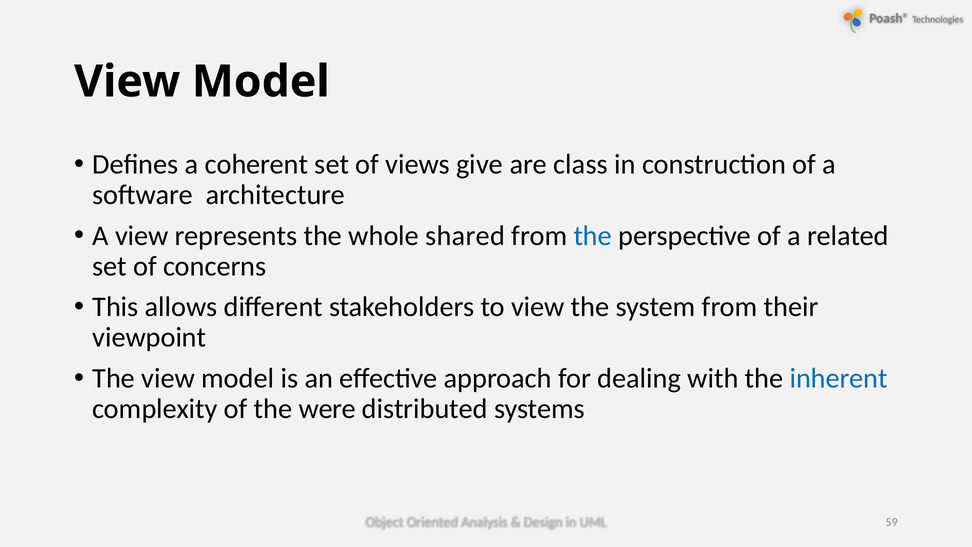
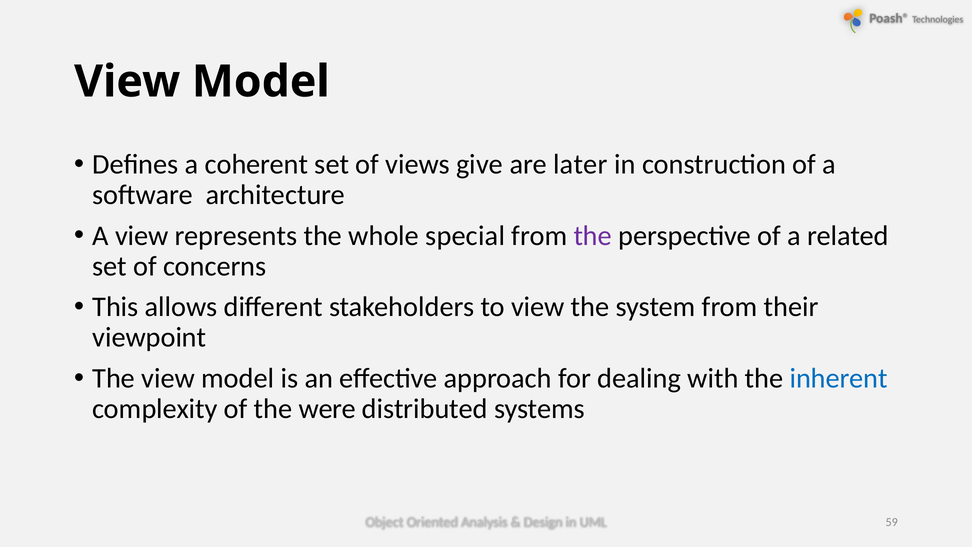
class: class -> later (580, 164)
shared: shared -> special (465, 236)
the colour: blue -> purple (593, 236)
